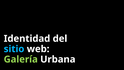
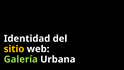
sitio colour: light blue -> yellow (14, 49)
